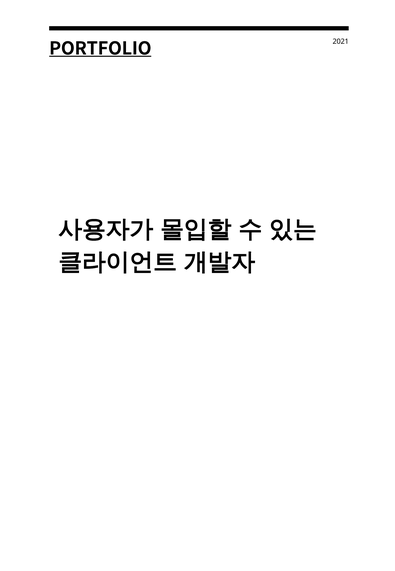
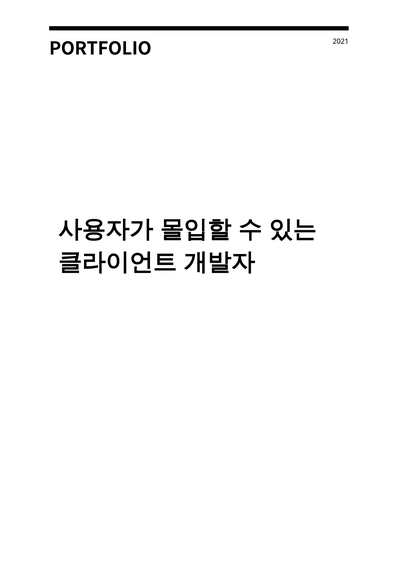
PORTFOLIO underline: present -> none (100, 49)
